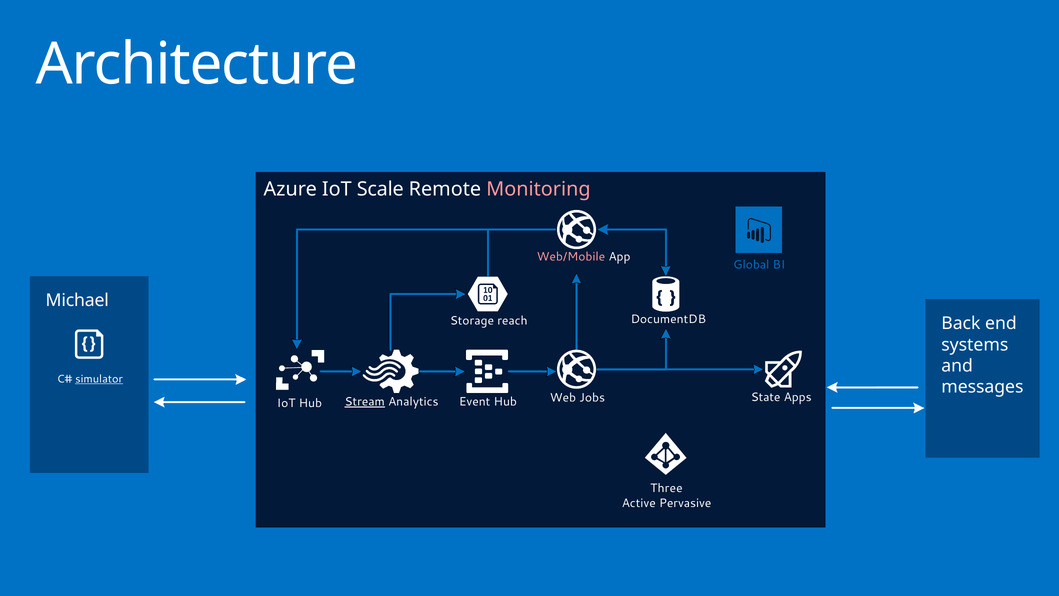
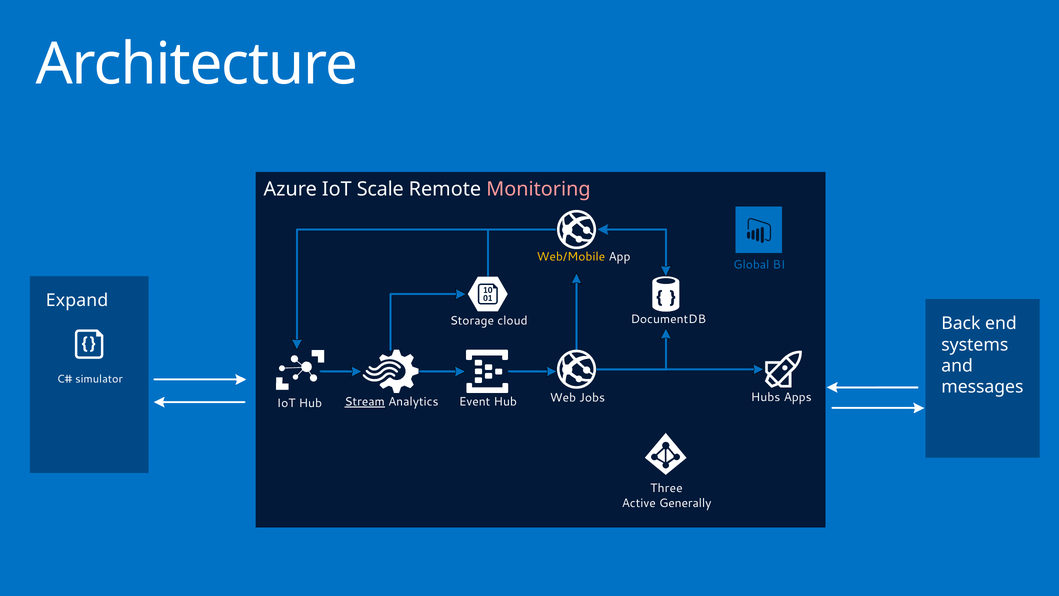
Web/Mobile colour: pink -> yellow (571, 257)
Michael: Michael -> Expand (77, 300)
reach: reach -> cloud (512, 321)
simulator underline: present -> none (99, 379)
State: State -> Hubs (766, 397)
Pervasive: Pervasive -> Generally (685, 503)
